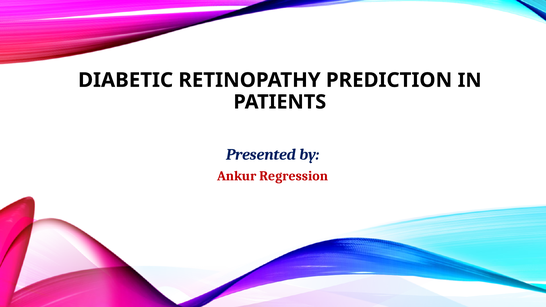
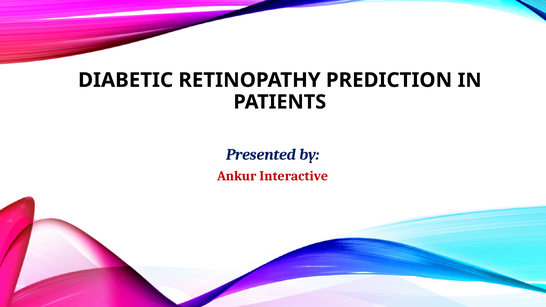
Regression: Regression -> Interactive (294, 176)
